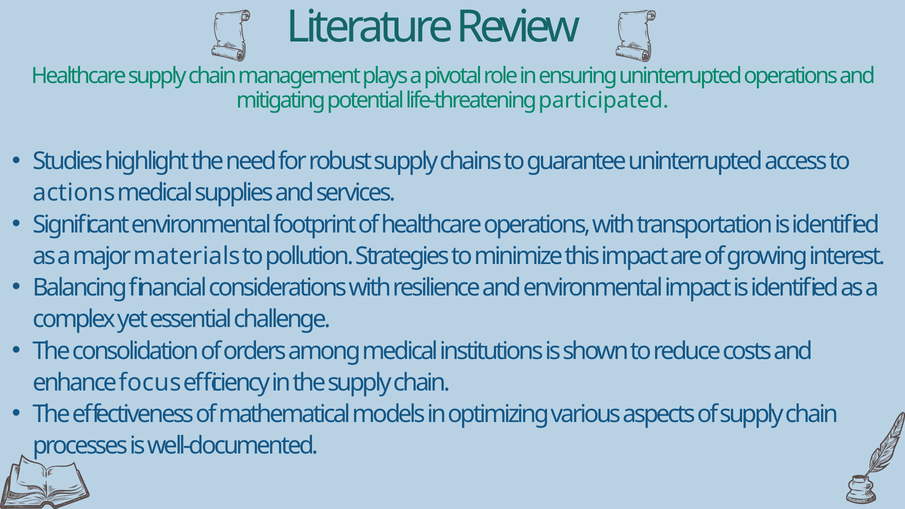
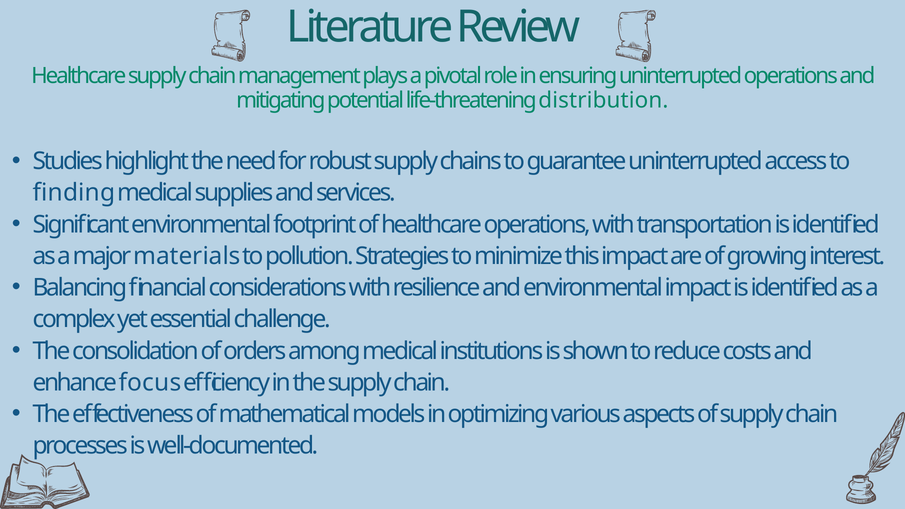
participated: participated -> distribution (603, 100)
actions: actions -> finding (74, 193)
